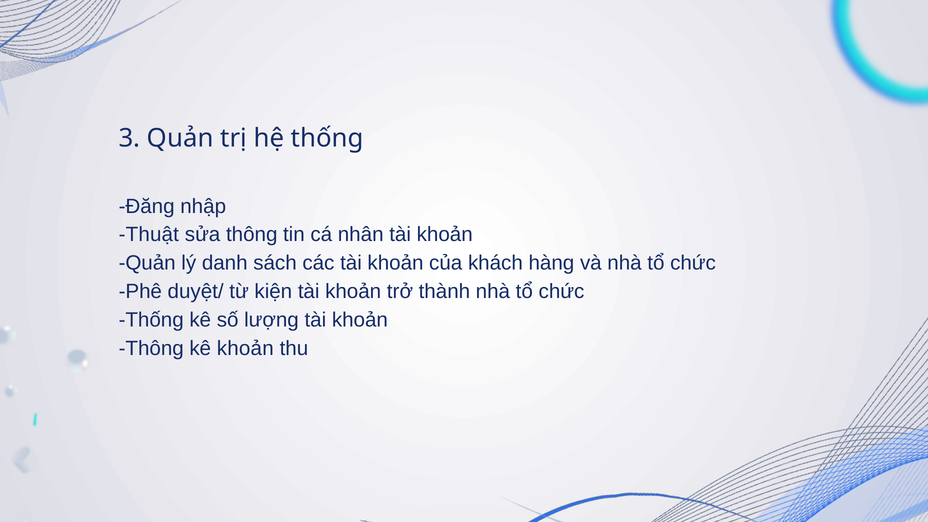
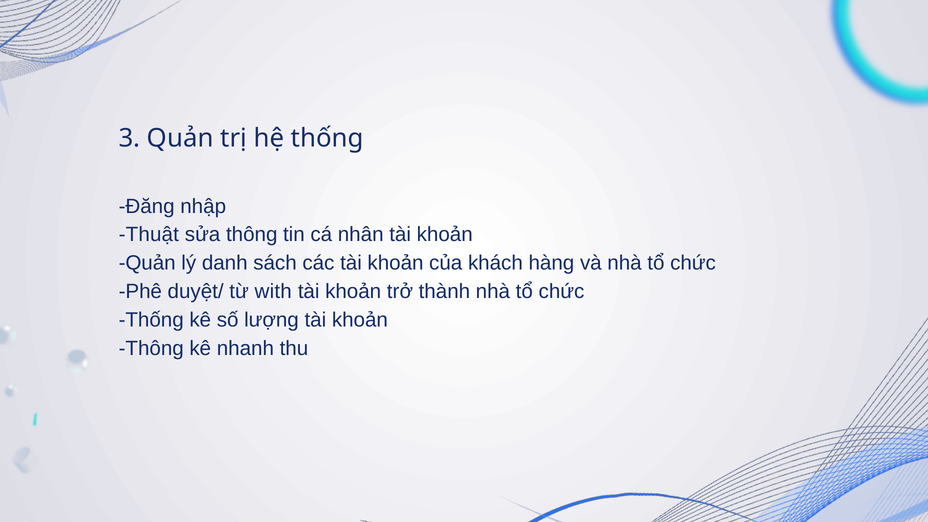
kiện: kiện -> with (273, 292)
kê khoản: khoản -> nhanh (245, 348)
